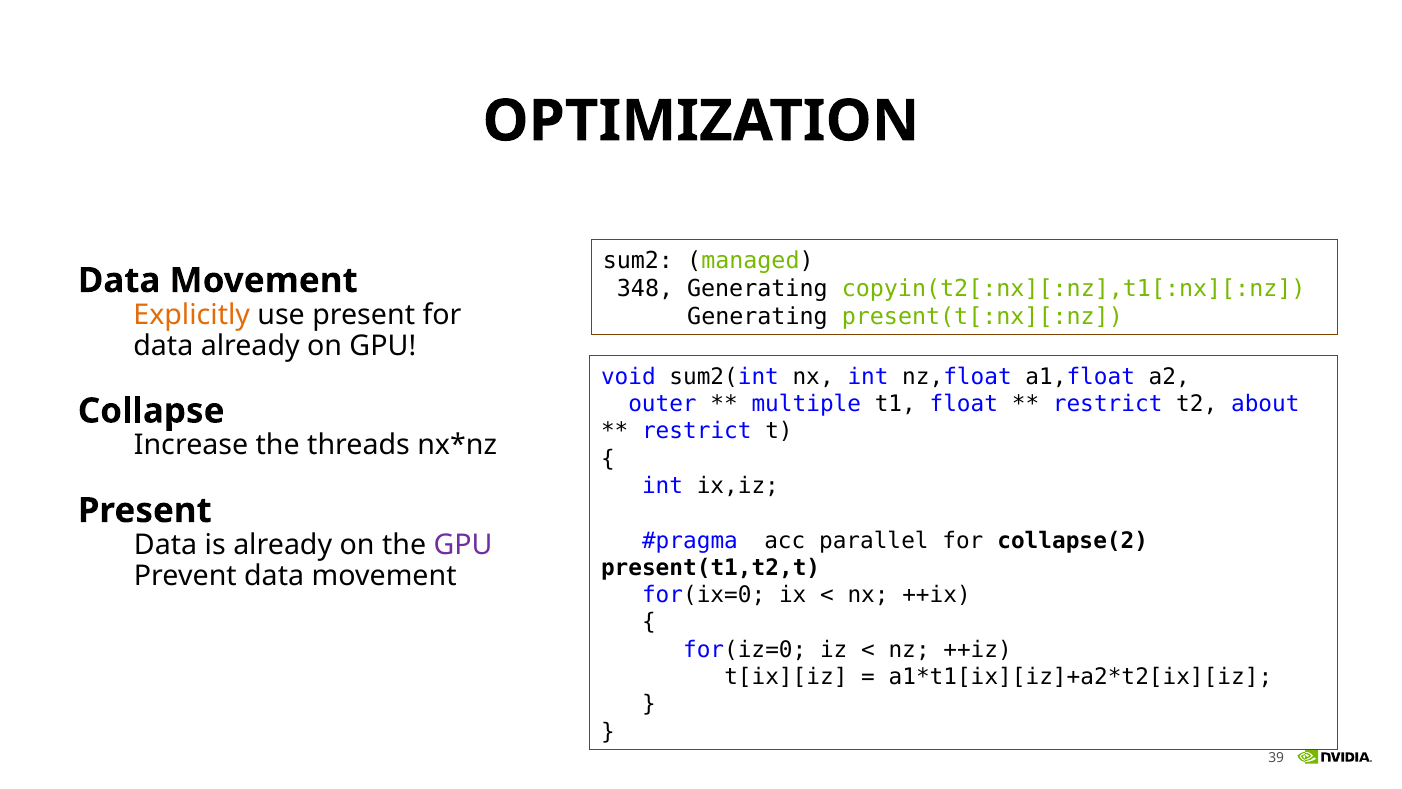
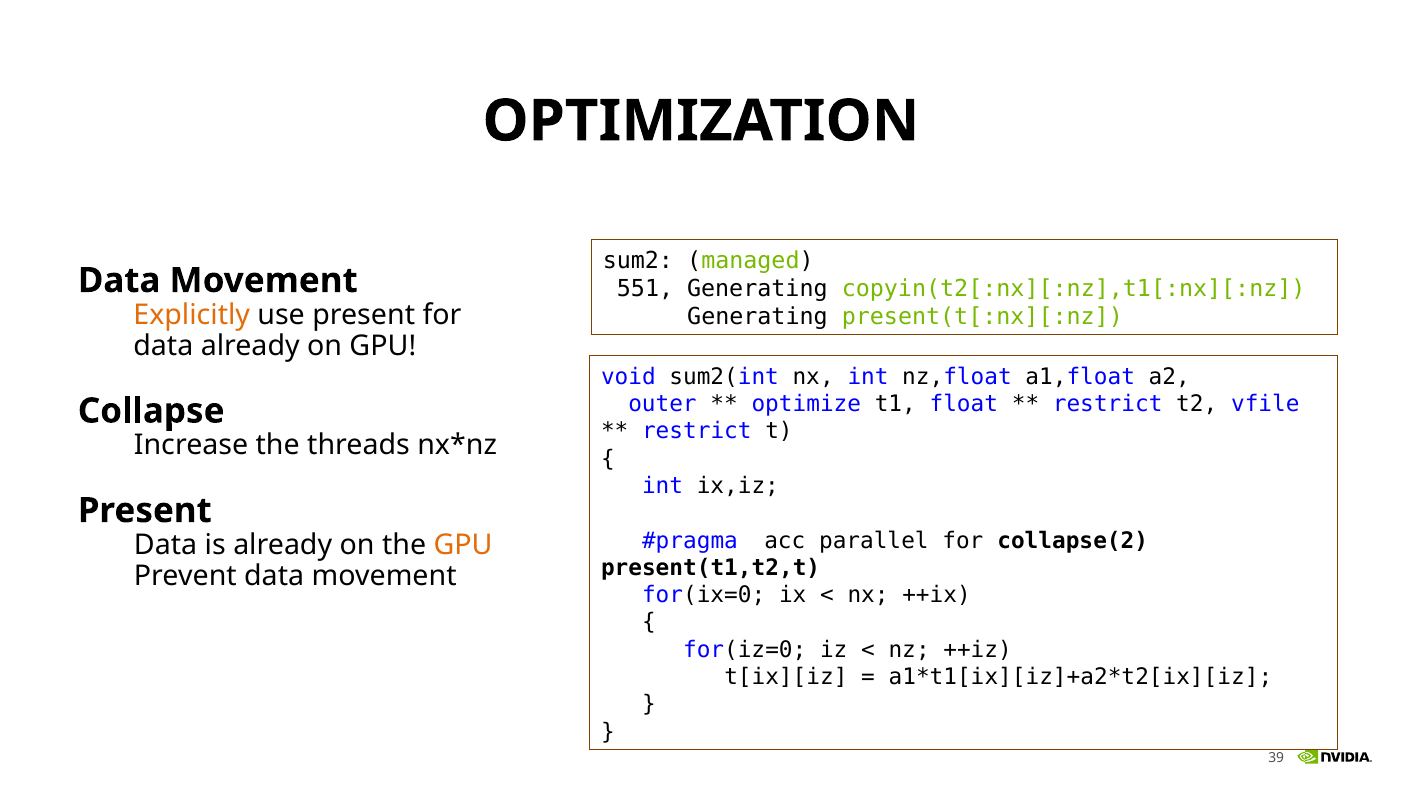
348: 348 -> 551 (645, 288)
multiple: multiple -> optimize (806, 404)
about: about -> vfile (1265, 404)
GPU colour: purple -> orange (463, 545)
